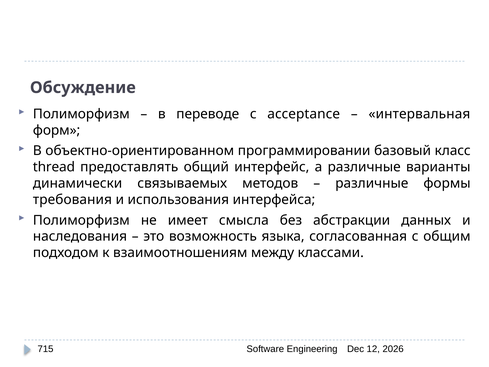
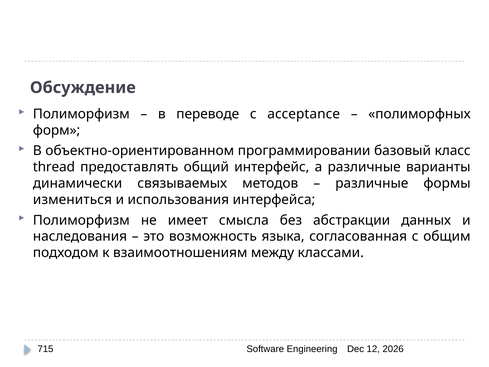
интервальная: интервальная -> полиморфных (419, 114)
требования: требования -> измениться (72, 200)
